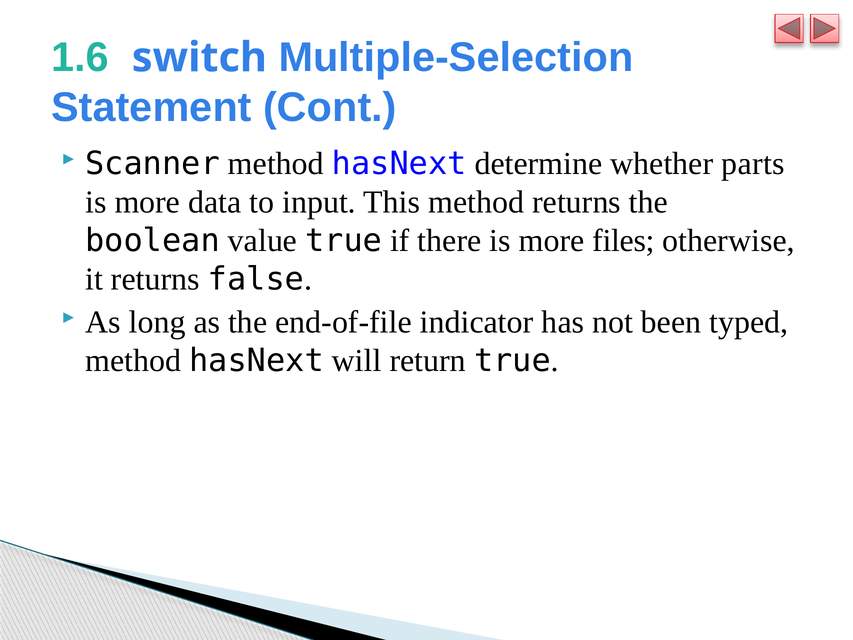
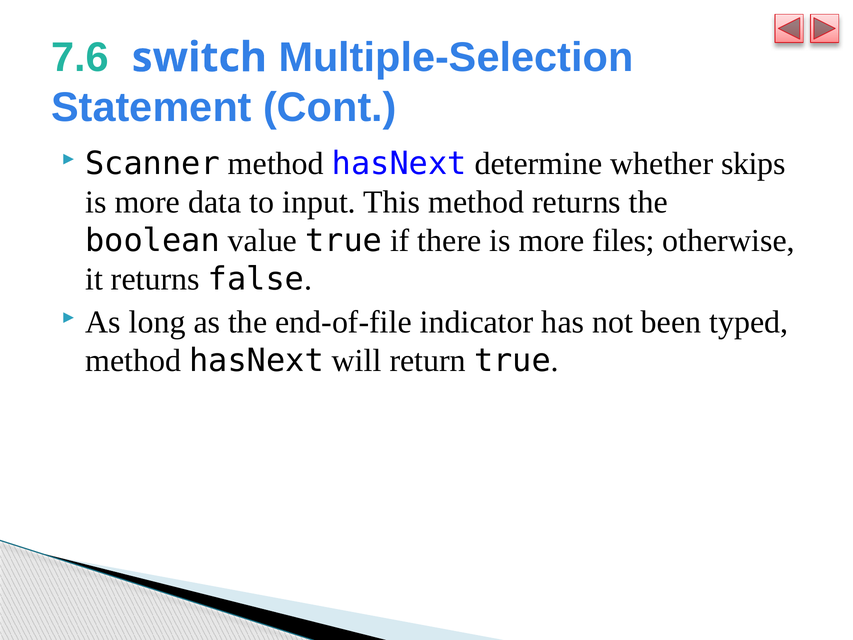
1.6: 1.6 -> 7.6 (80, 58)
parts: parts -> skips (753, 164)
